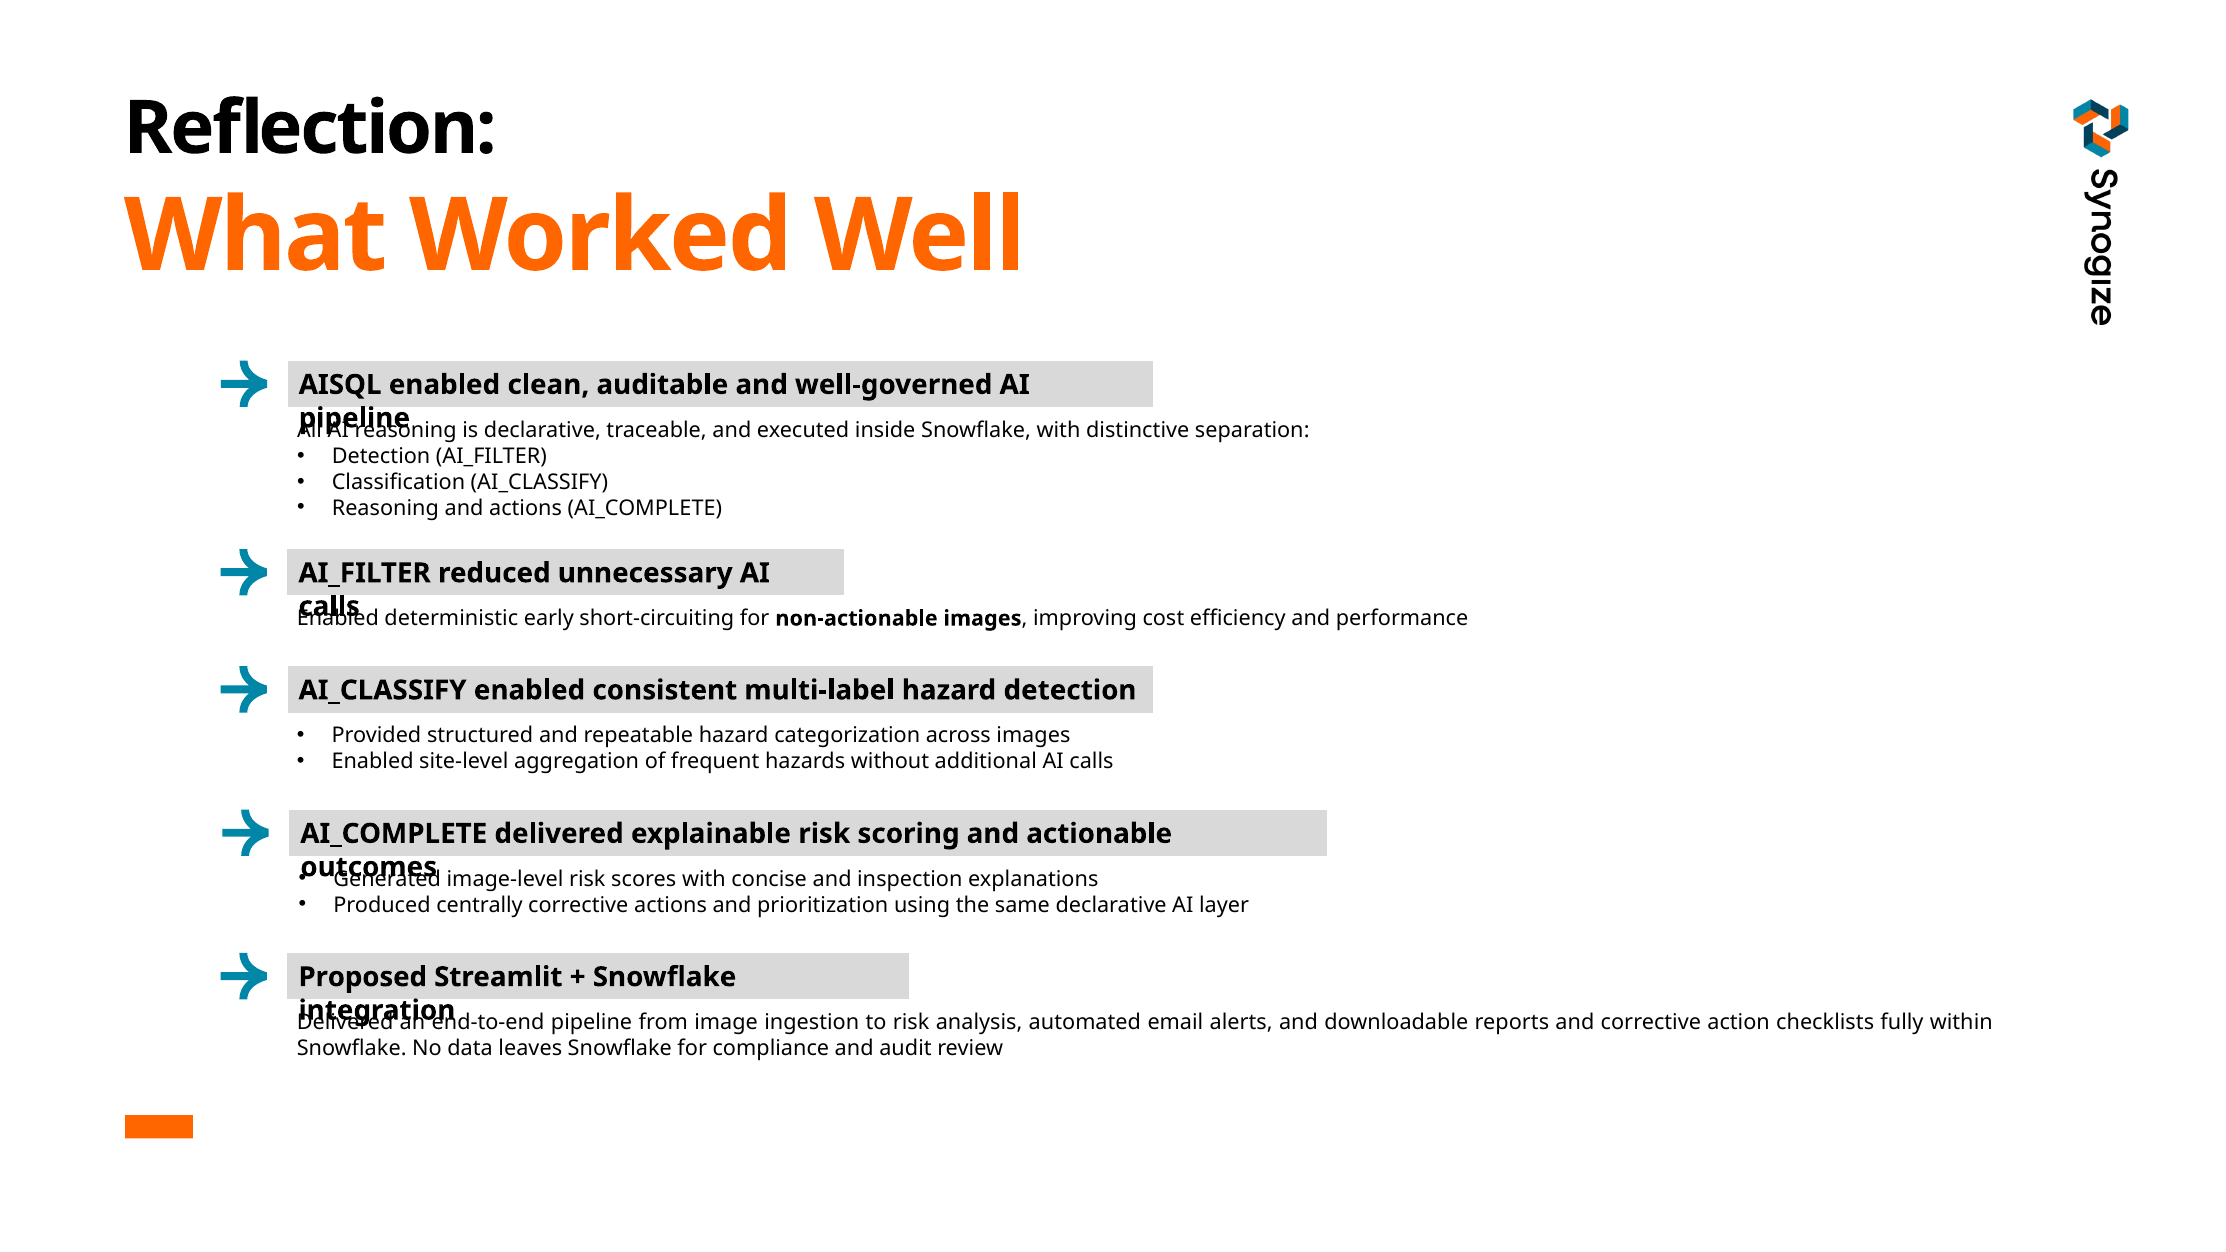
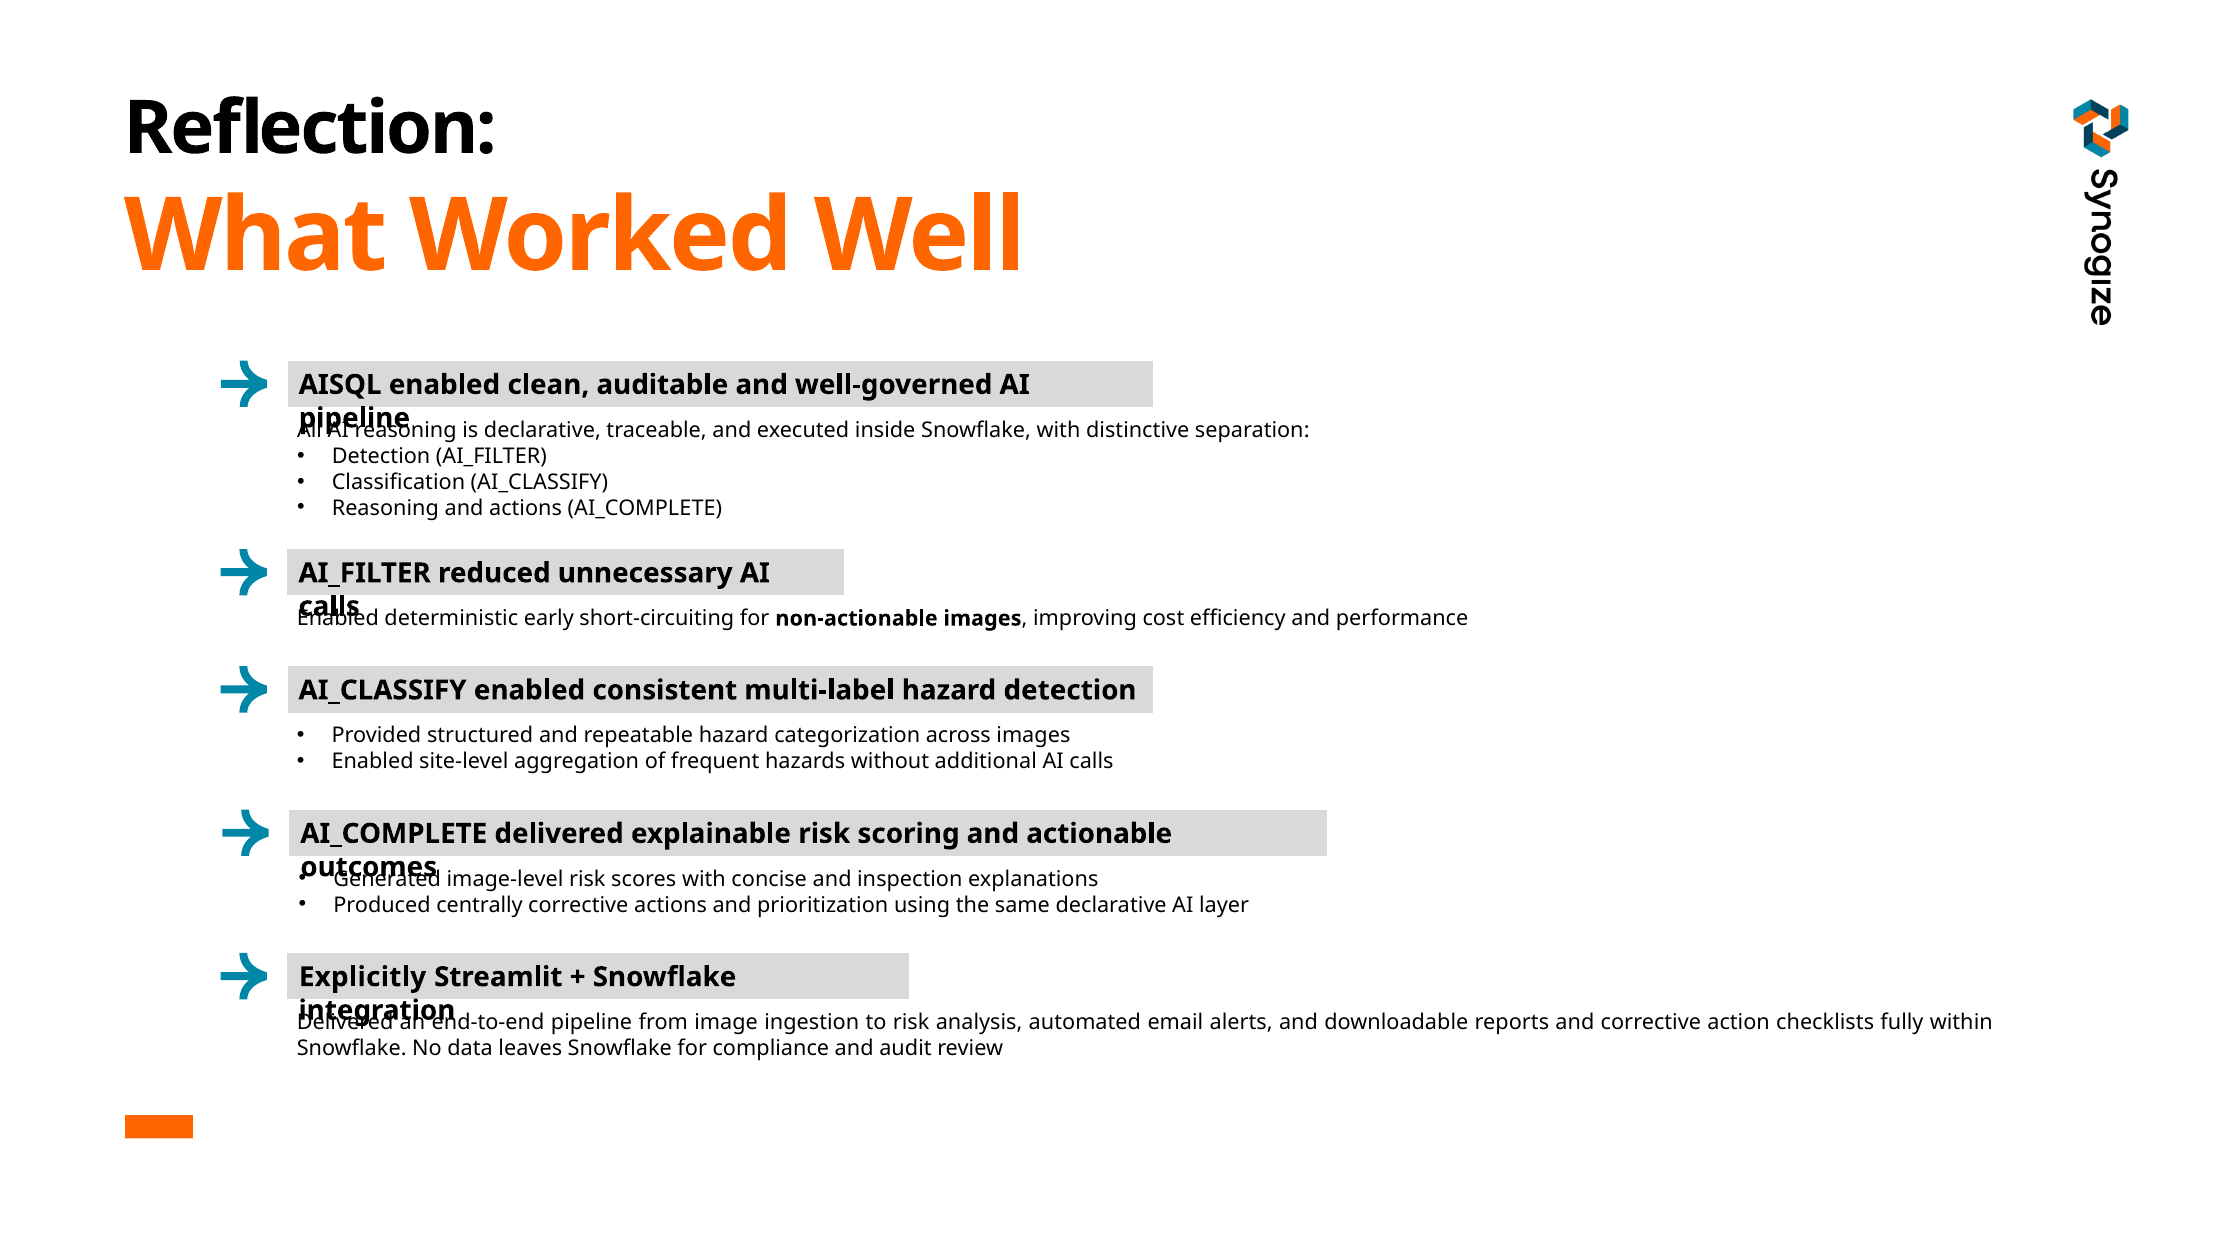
Proposed: Proposed -> Explicitly (362, 977)
